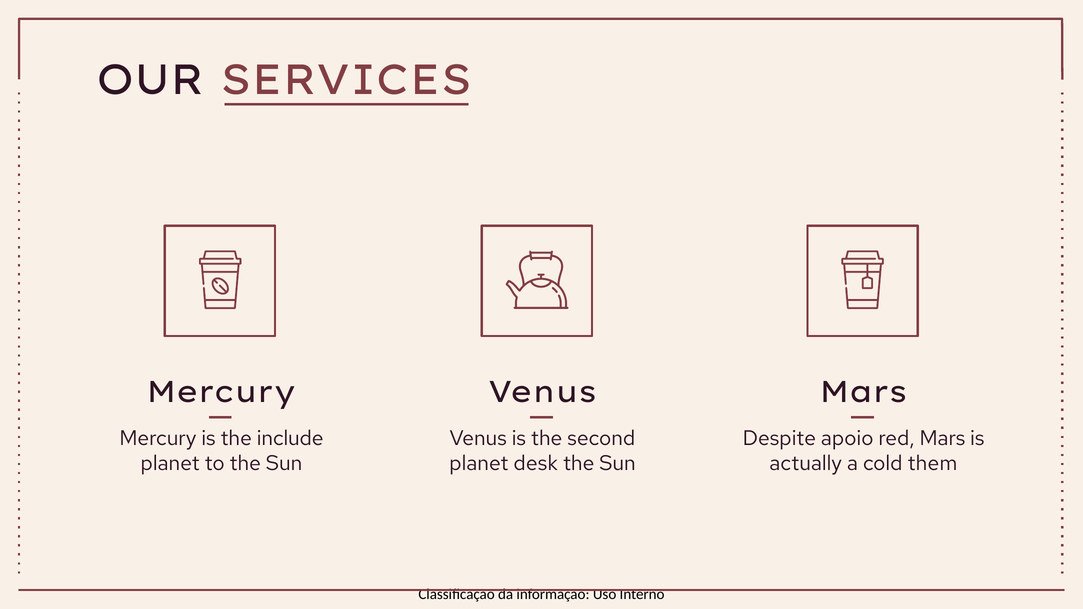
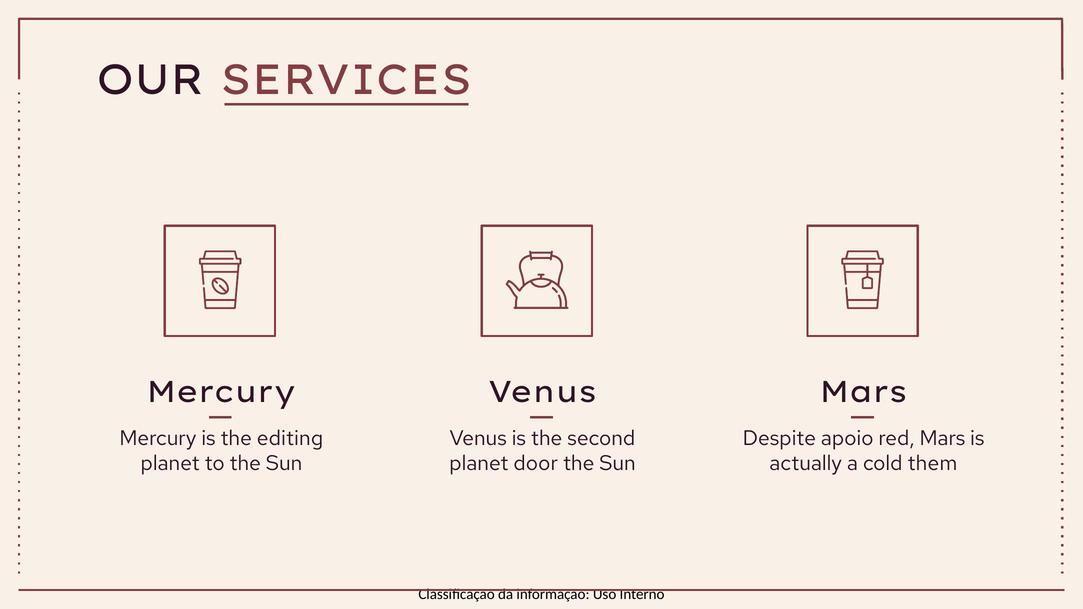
include: include -> editing (290, 438)
desk: desk -> door (536, 464)
